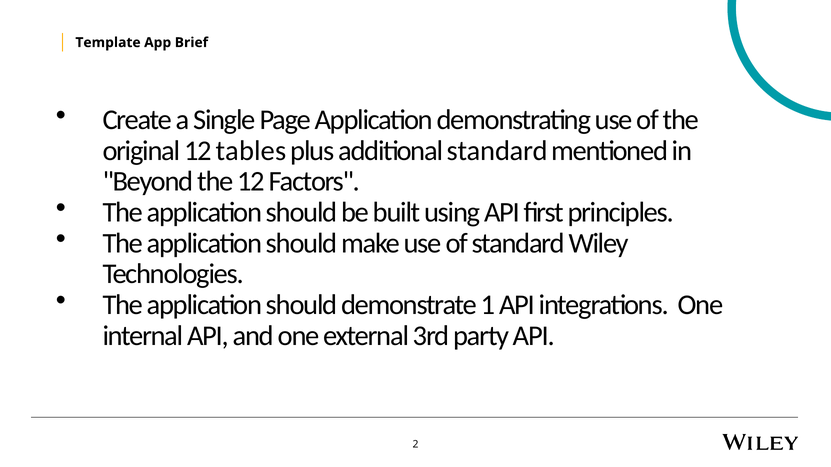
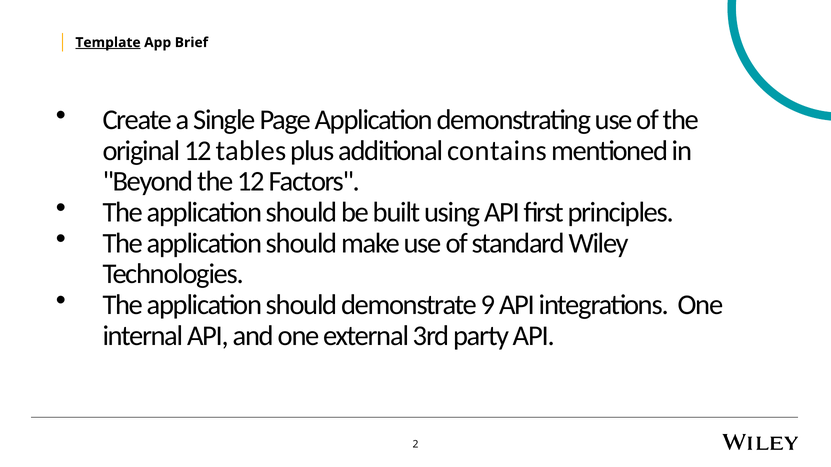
Template underline: none -> present (108, 43)
additional standard: standard -> contains (497, 151)
1: 1 -> 9 (488, 305)
